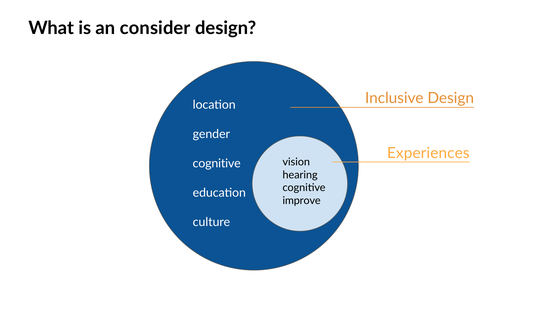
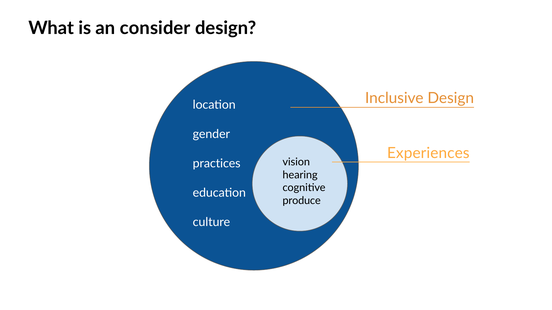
cognitive: cognitive -> practices (217, 164)
improve: improve -> produce (302, 201)
